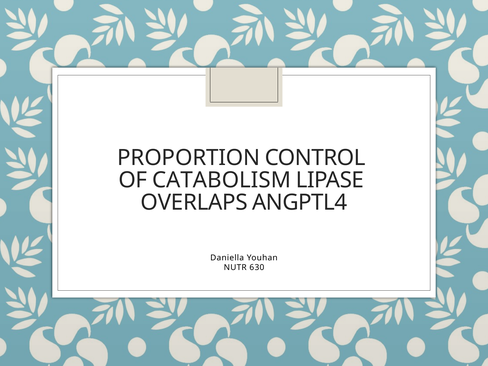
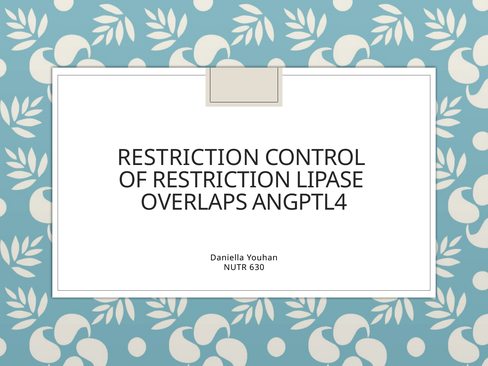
PROPORTION: PROPORTION -> RESTRICTION (189, 158)
OF CATABOLISM: CATABOLISM -> RESTRICTION (222, 180)
